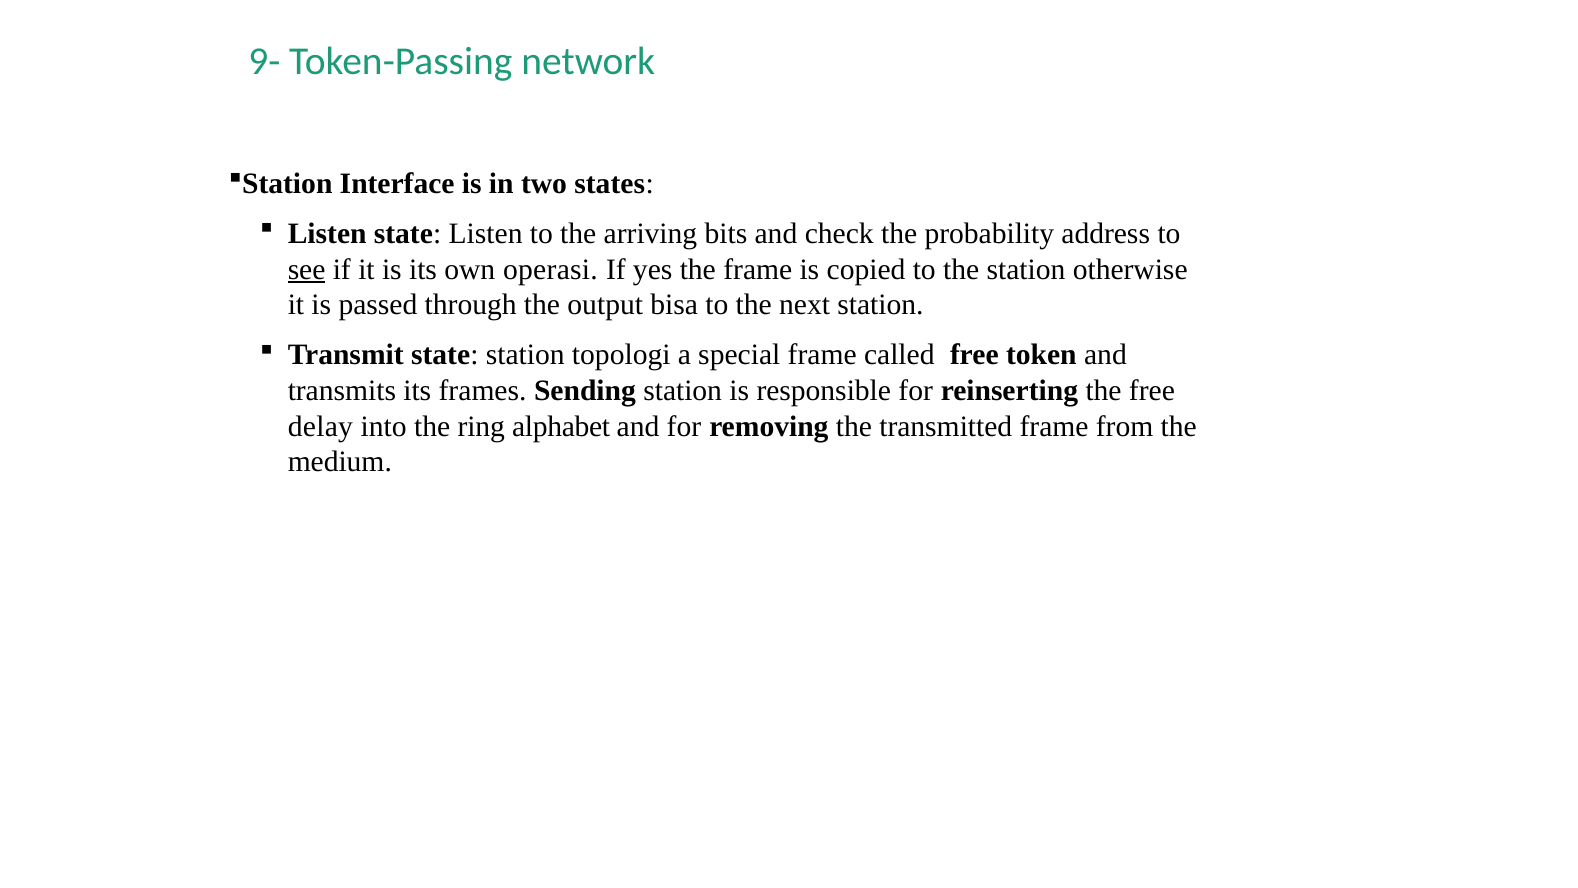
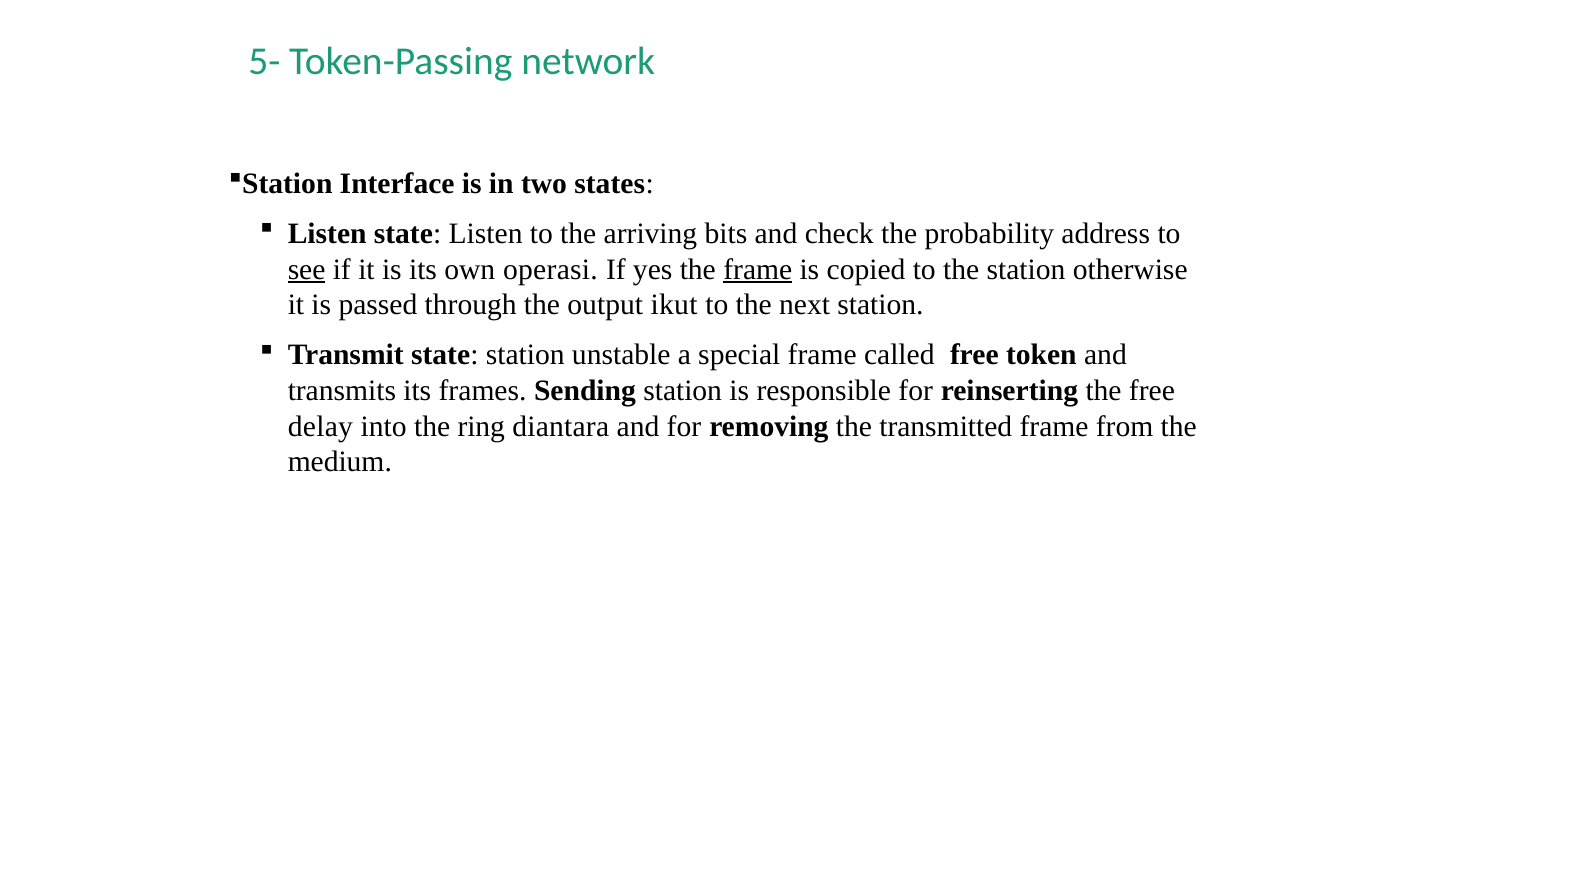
9-: 9- -> 5- (264, 62)
frame underline: none -> present (758, 269)
bisa: bisa -> ikut (674, 305)
topologi: topologi -> unstable (621, 355)
alphabet: alphabet -> diantara (561, 426)
